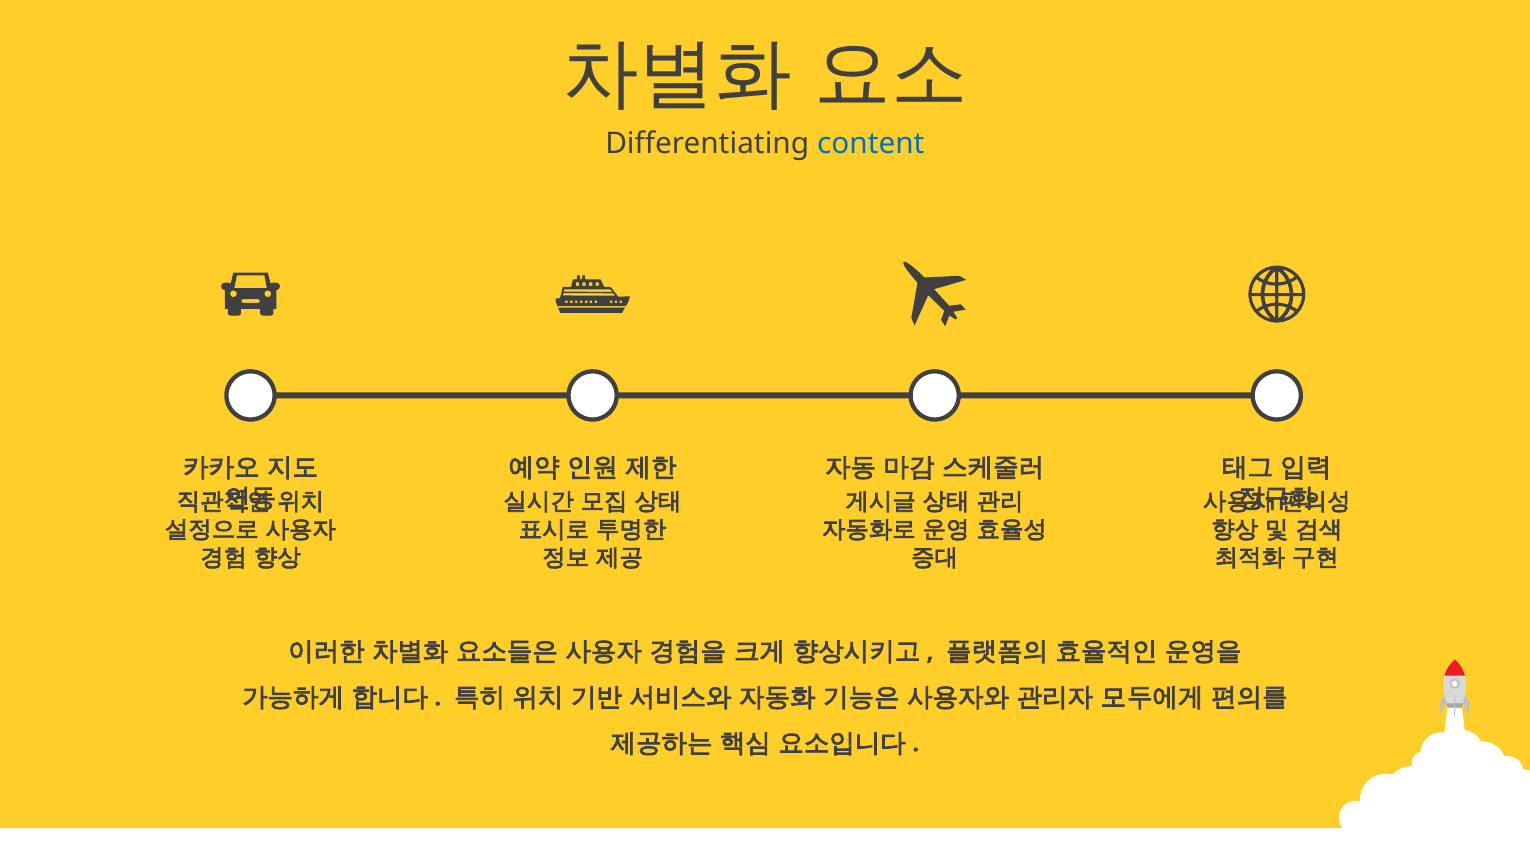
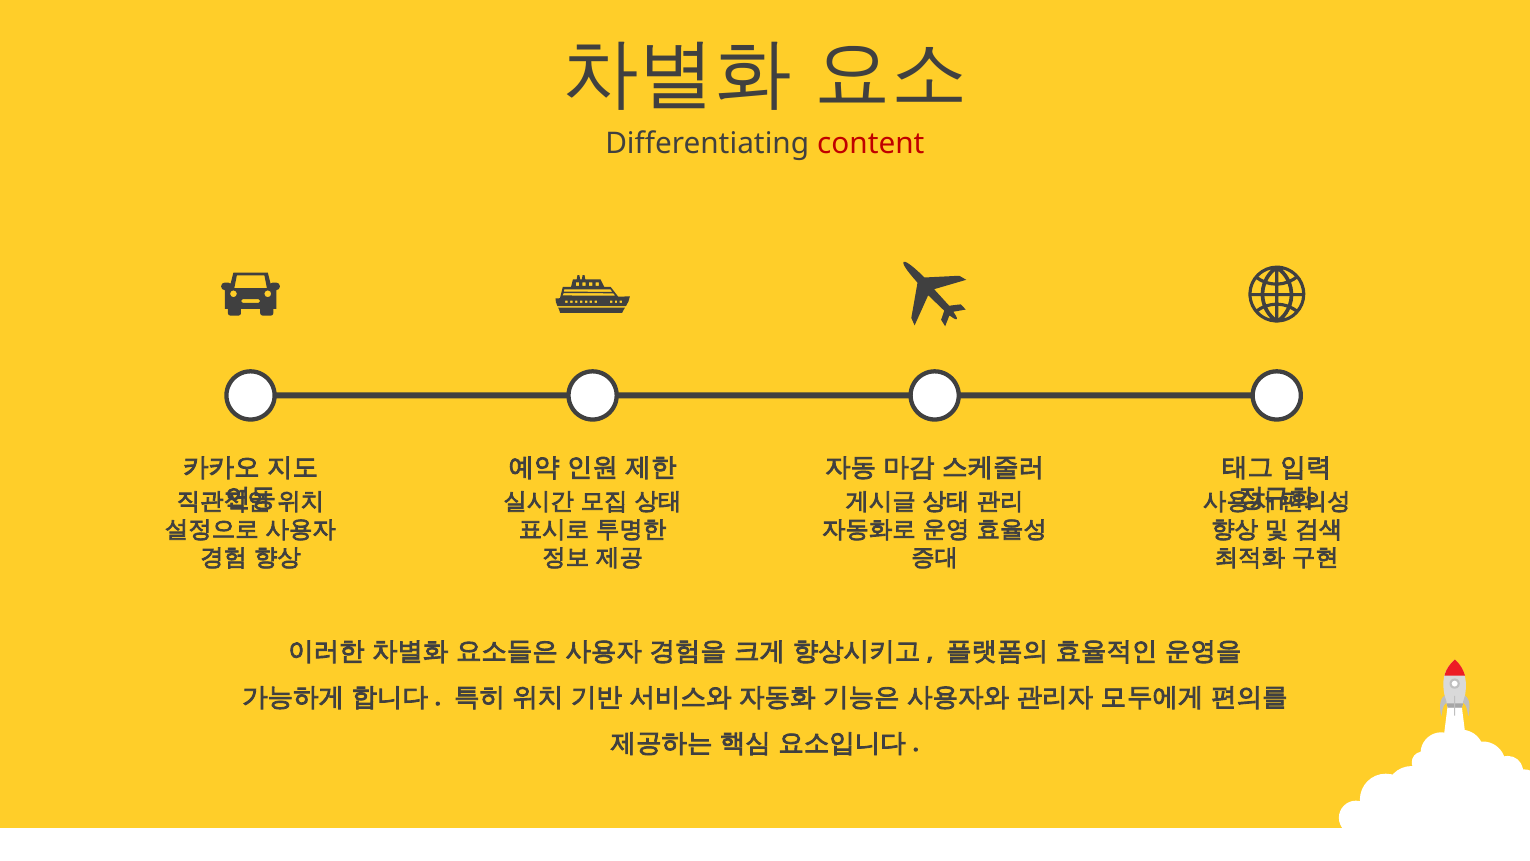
content colour: blue -> red (871, 143)
